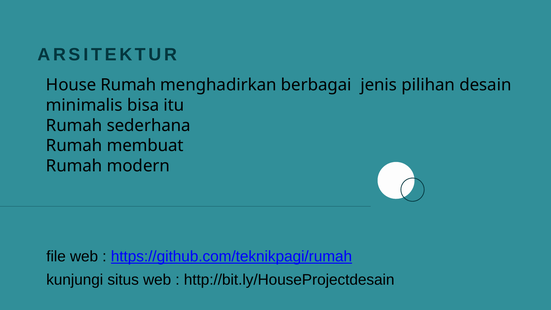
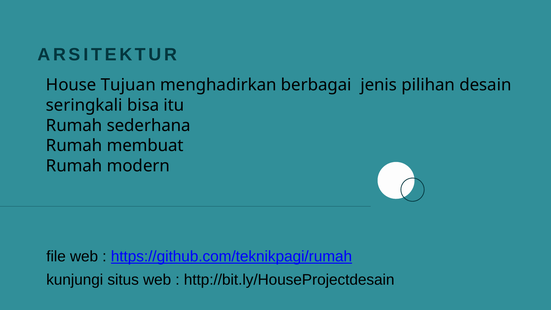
House Rumah: Rumah -> Tujuan (128, 85)
minimalis: minimalis -> seringkali (84, 105)
